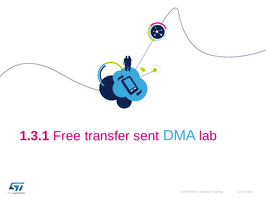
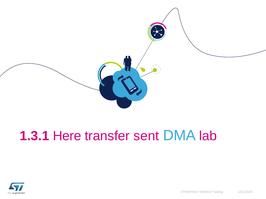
Free: Free -> Here (67, 136)
